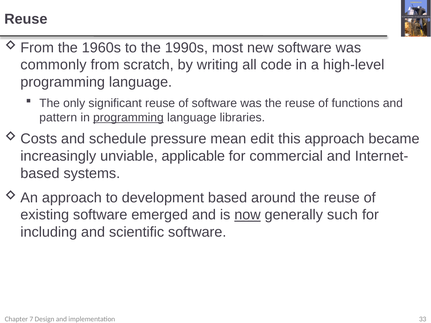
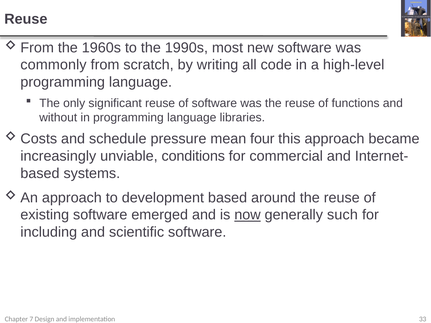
pattern: pattern -> without (58, 118)
programming underline: present -> none (128, 118)
edit: edit -> four (262, 139)
applicable: applicable -> conditions (193, 156)
